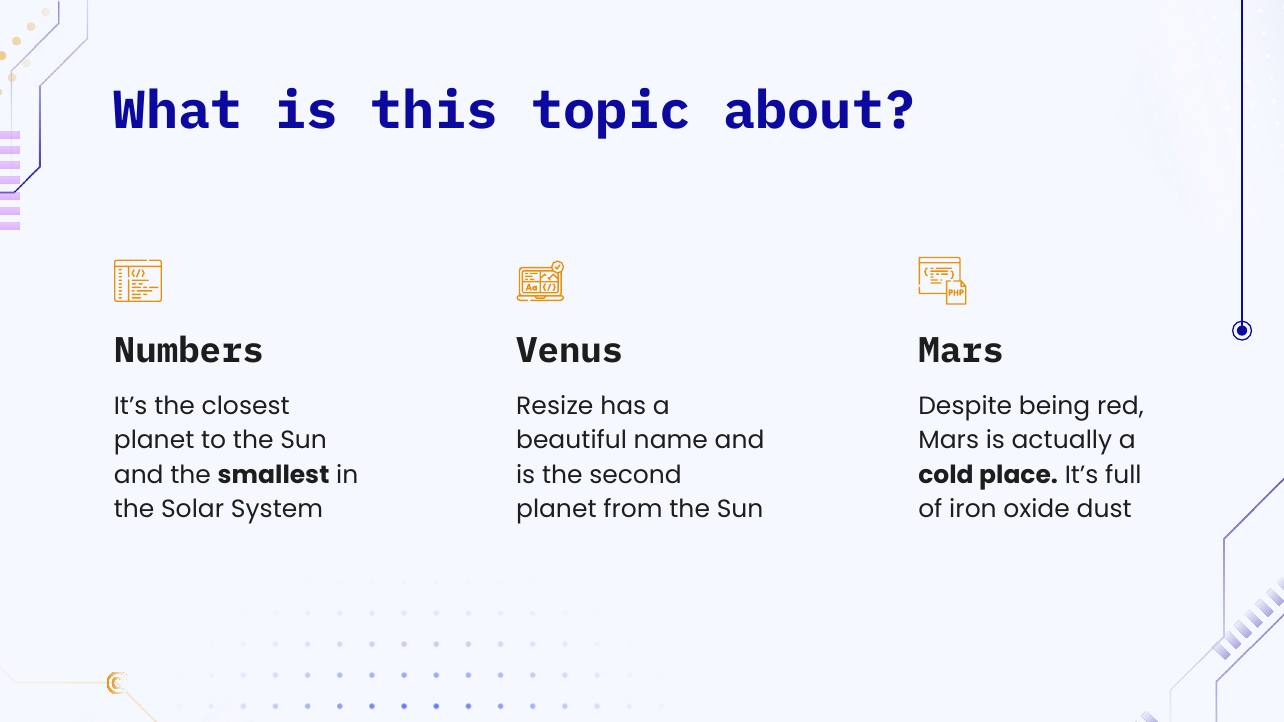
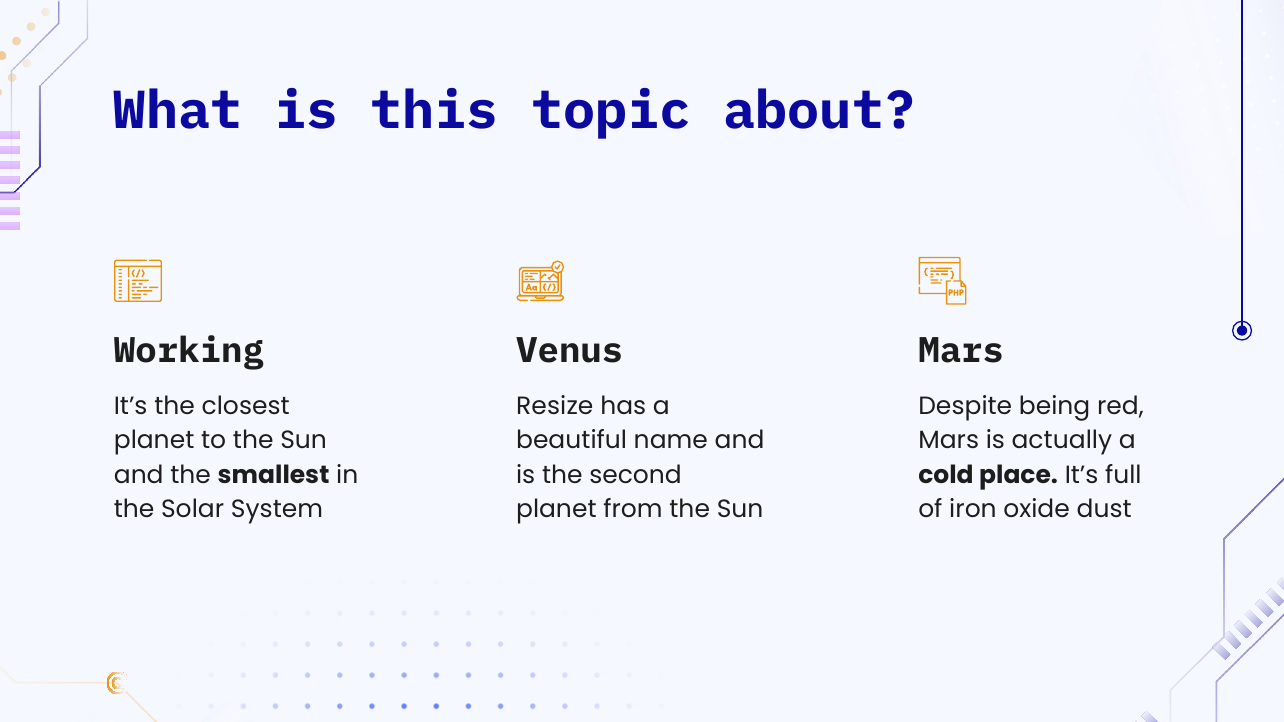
Numbers: Numbers -> Working (189, 351)
